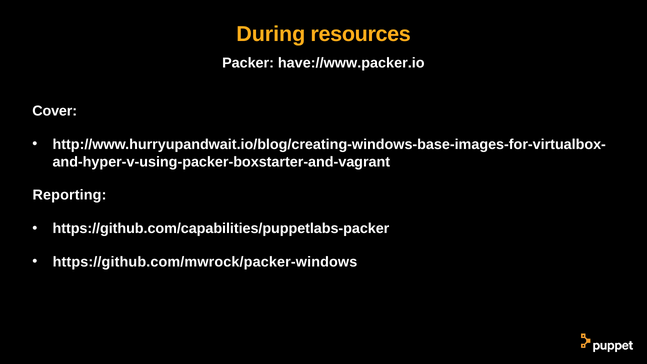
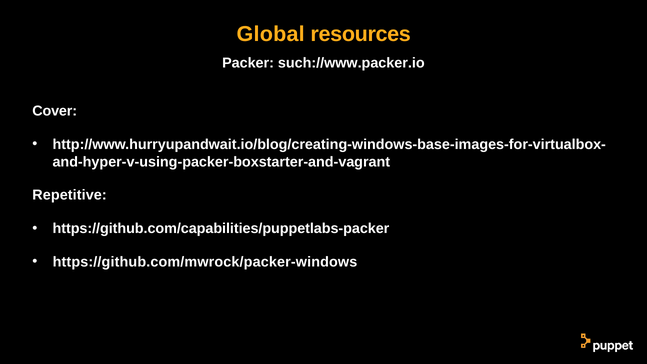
During: During -> Global (271, 34)
have://www.packer.io: have://www.packer.io -> such://www.packer.io (351, 63)
Reporting: Reporting -> Repetitive (70, 195)
